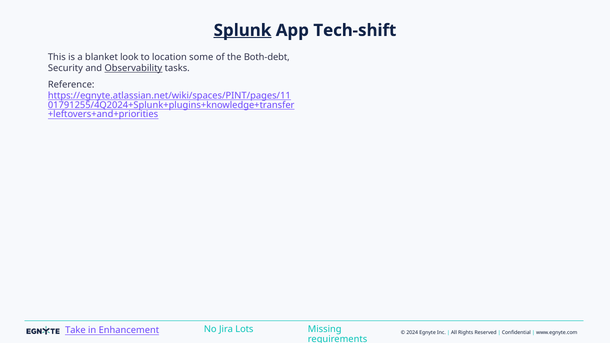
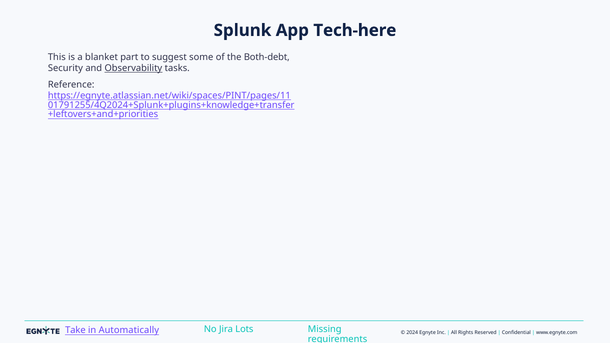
Splunk underline: present -> none (242, 30)
Tech-shift: Tech-shift -> Tech-here (355, 30)
look: look -> part (129, 57)
location: location -> suggest (169, 57)
Enhancement: Enhancement -> Automatically (129, 331)
